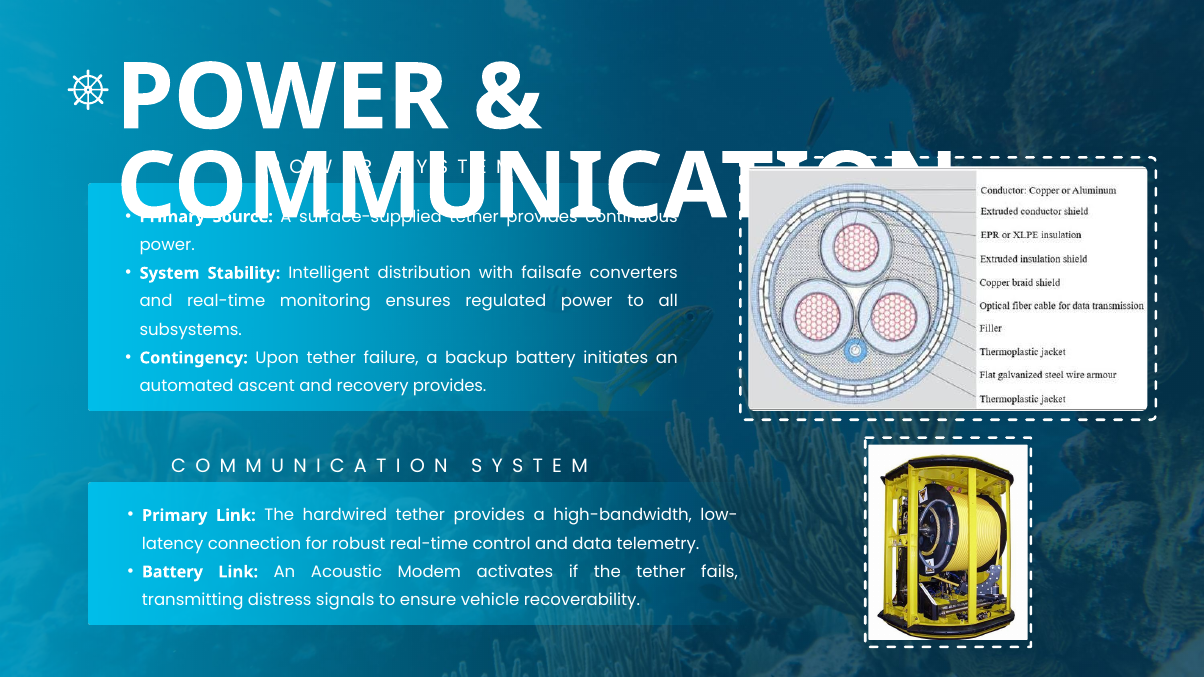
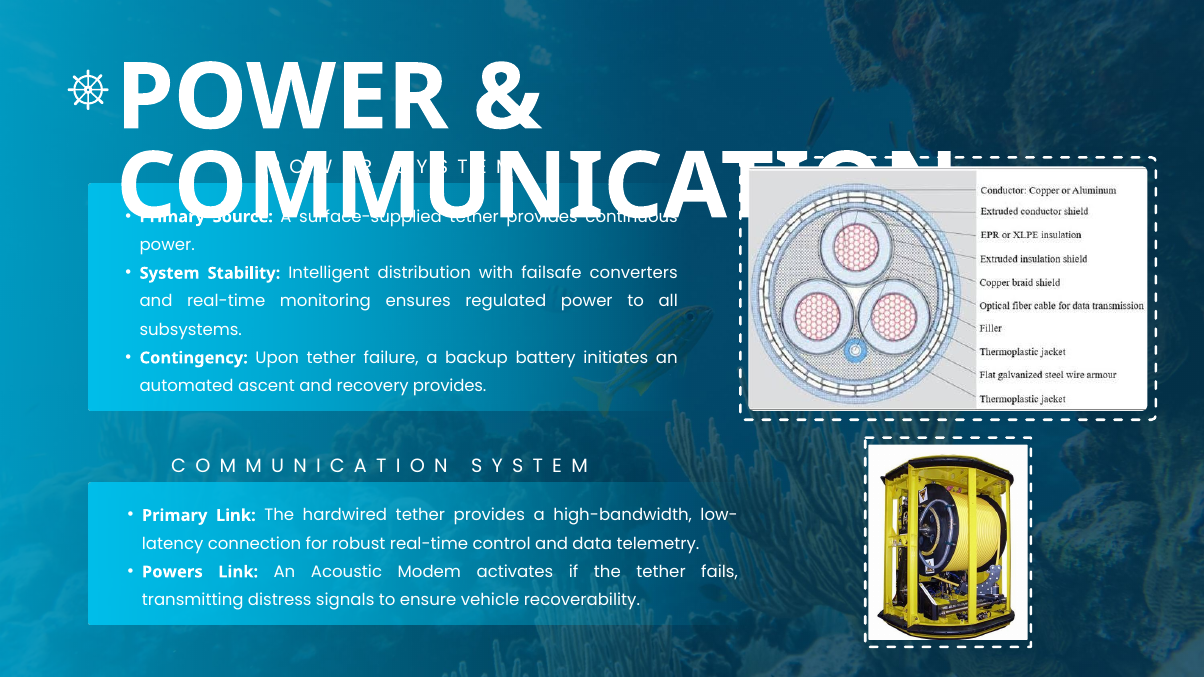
Battery: Battery -> Powers (172, 572)
